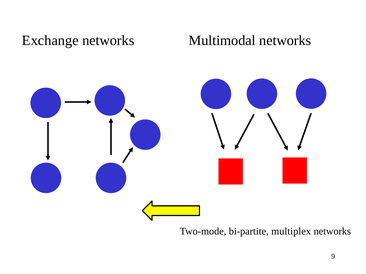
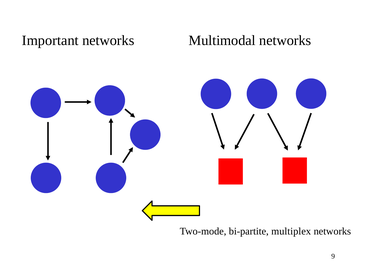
Exchange: Exchange -> Important (50, 41)
